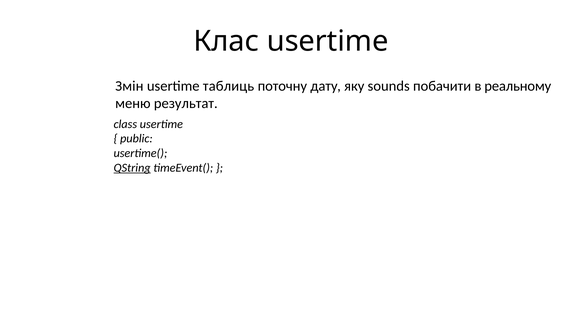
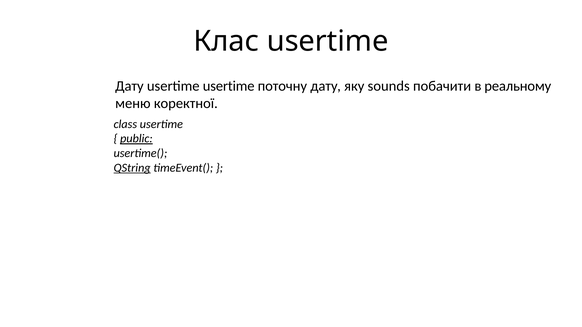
Змін: Змін -> Дату (129, 86)
usertime таблиць: таблиць -> usertime (229, 86)
результат: результат -> коректної (186, 104)
public underline: none -> present (136, 139)
